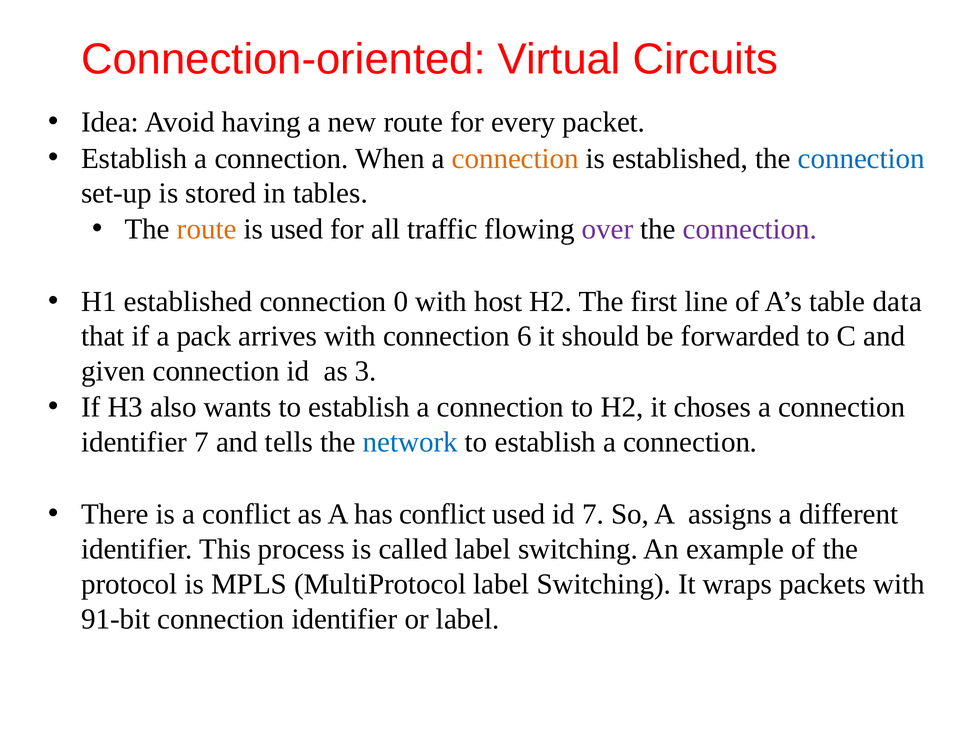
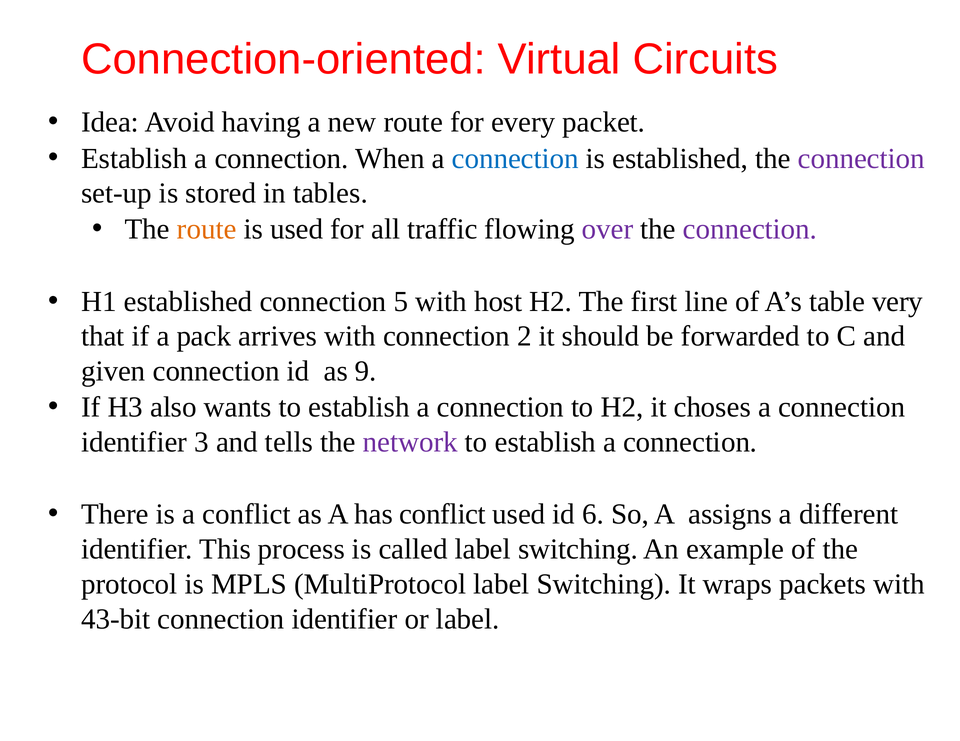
connection colour: orange -> blue (515, 159)
connection colour: blue -> purple (861, 159)
0: 0 -> 5 (401, 302)
data: data -> very (898, 302)
6: 6 -> 2 (524, 337)
3: 3 -> 9 (366, 372)
identifier 7: 7 -> 3 (202, 443)
network colour: blue -> purple (410, 443)
id 7: 7 -> 6 (593, 515)
91-bit: 91-bit -> 43-bit (116, 620)
